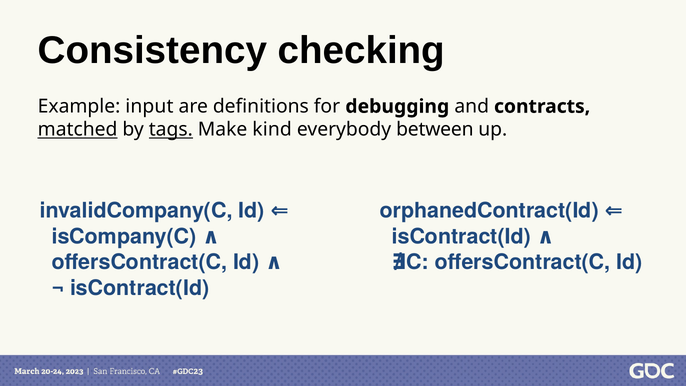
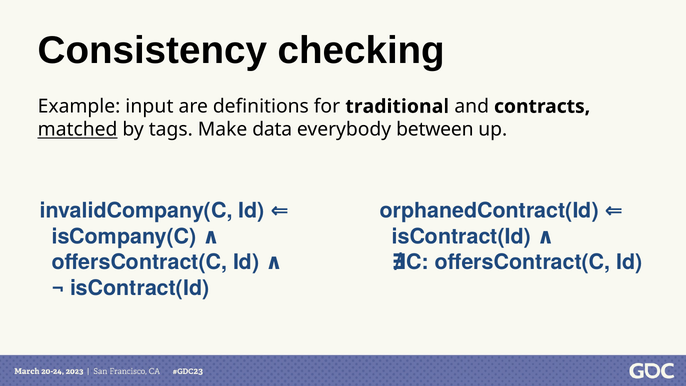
debugging: debugging -> traditional (397, 106)
tags underline: present -> none (171, 130)
kind: kind -> data (272, 130)
